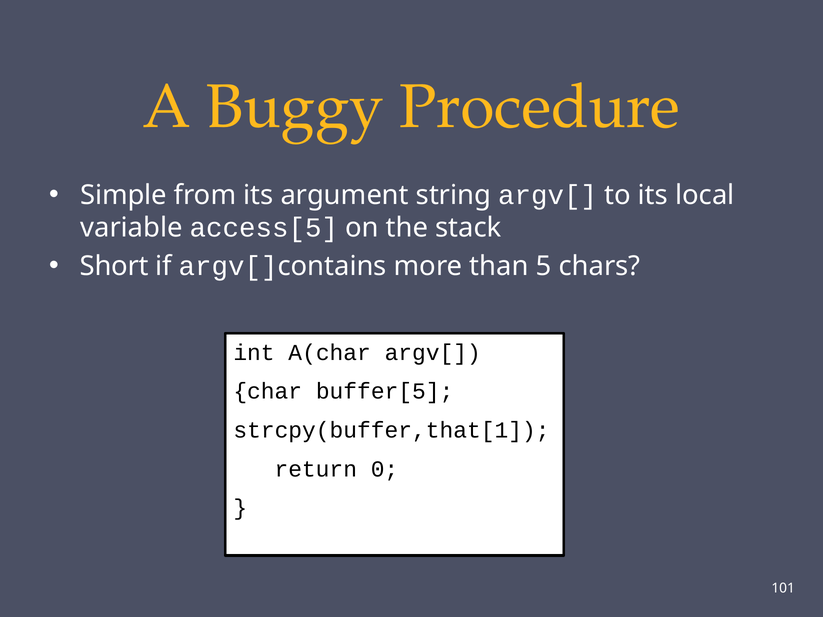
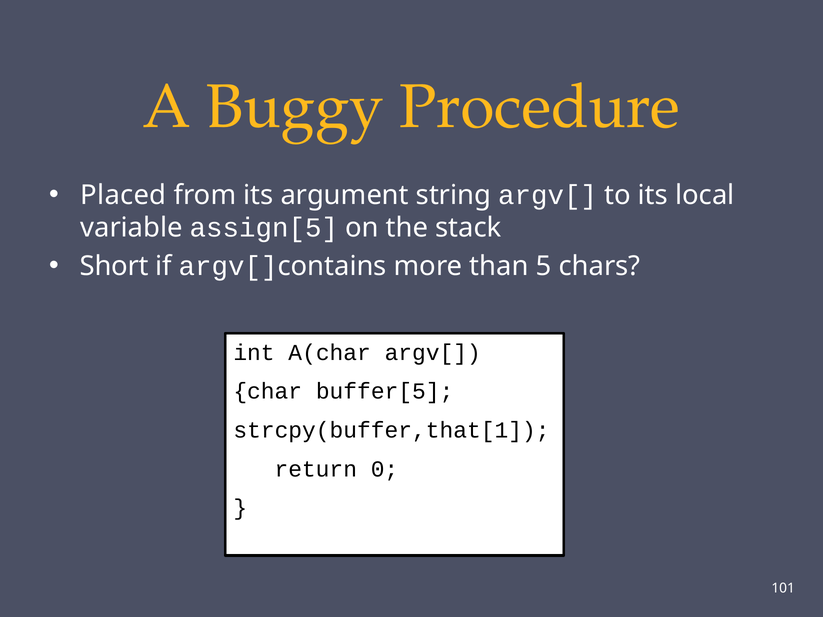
Simple: Simple -> Placed (123, 195)
access[5: access[5 -> assign[5 (264, 228)
